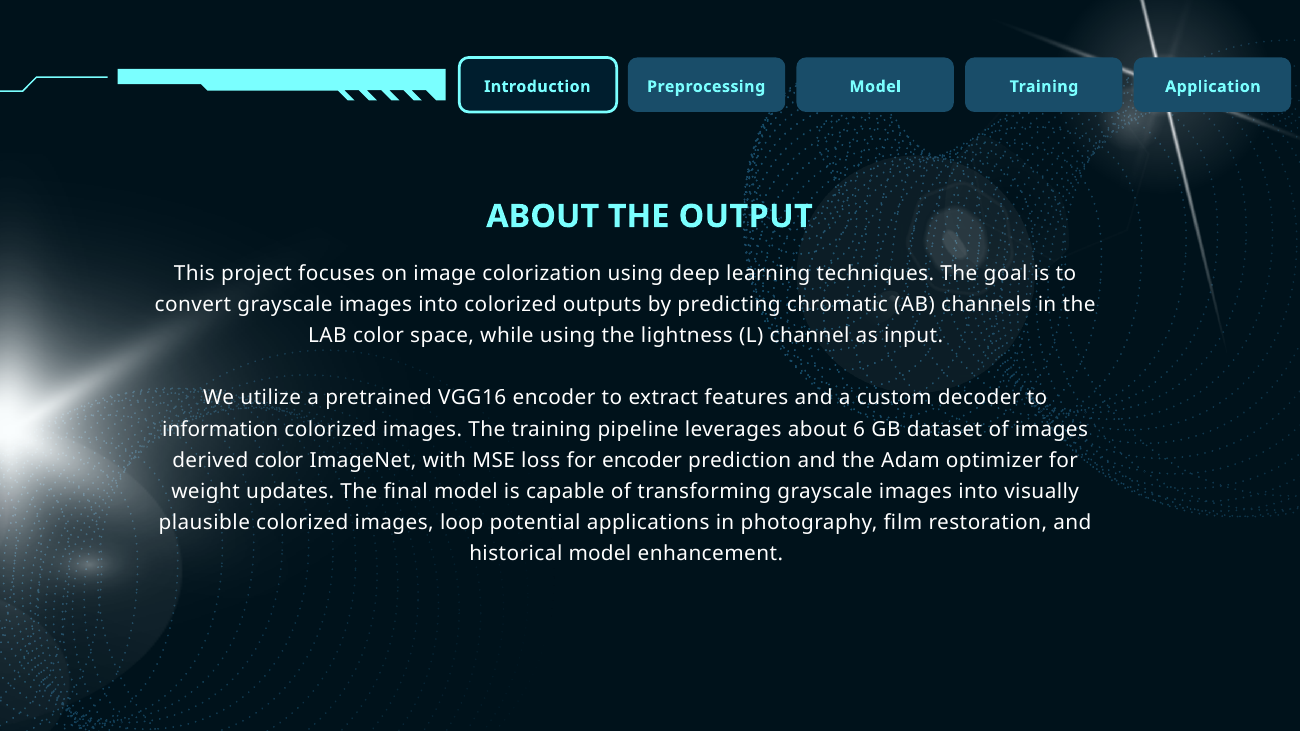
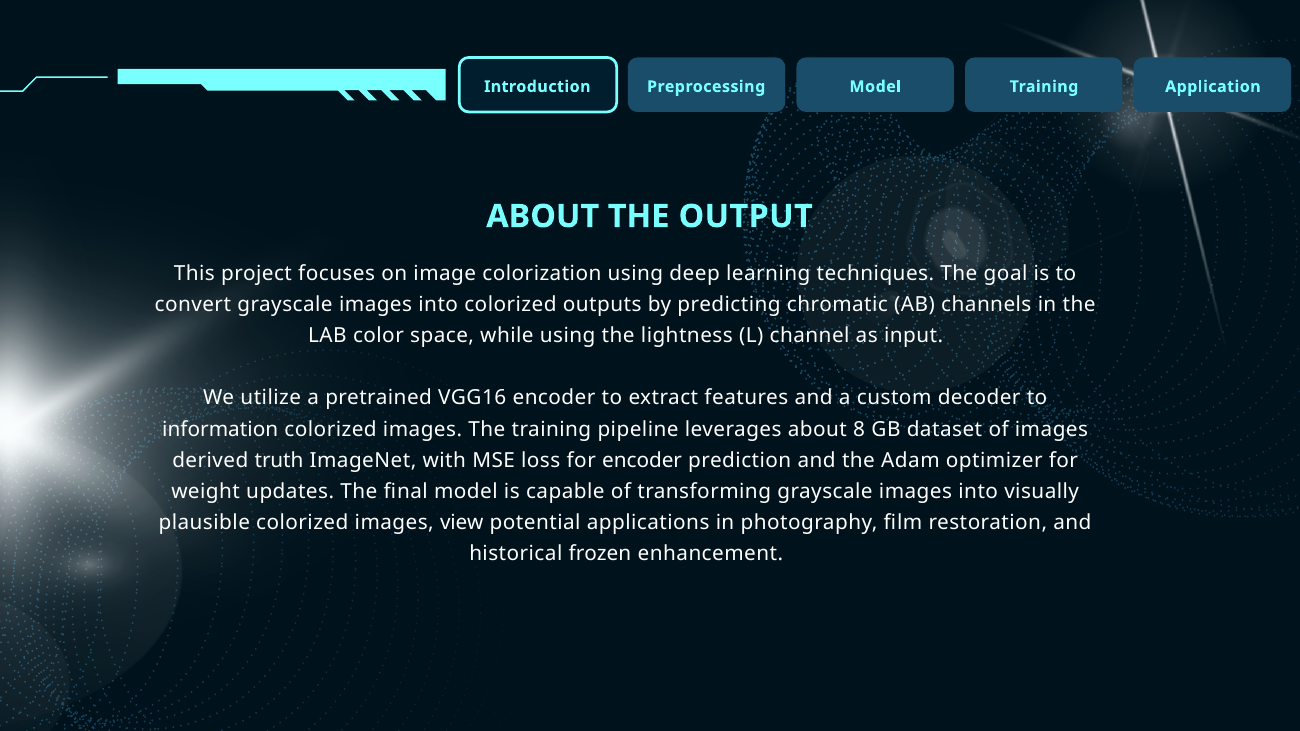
6: 6 -> 8 (859, 429)
derived color: color -> truth (279, 461)
loop: loop -> view (462, 523)
historical model: model -> frozen (600, 554)
